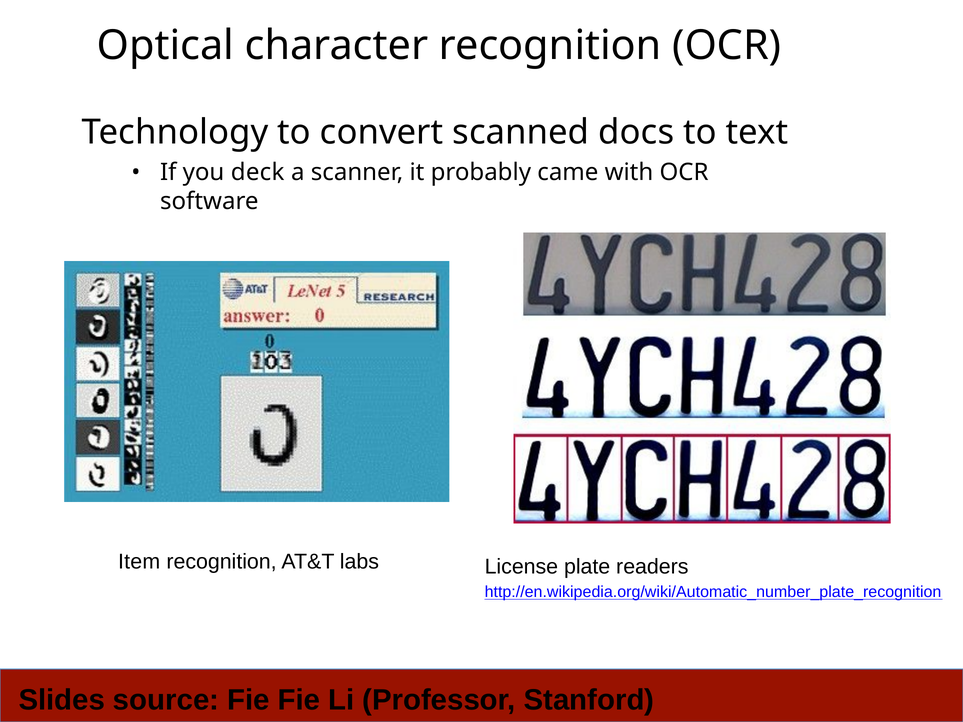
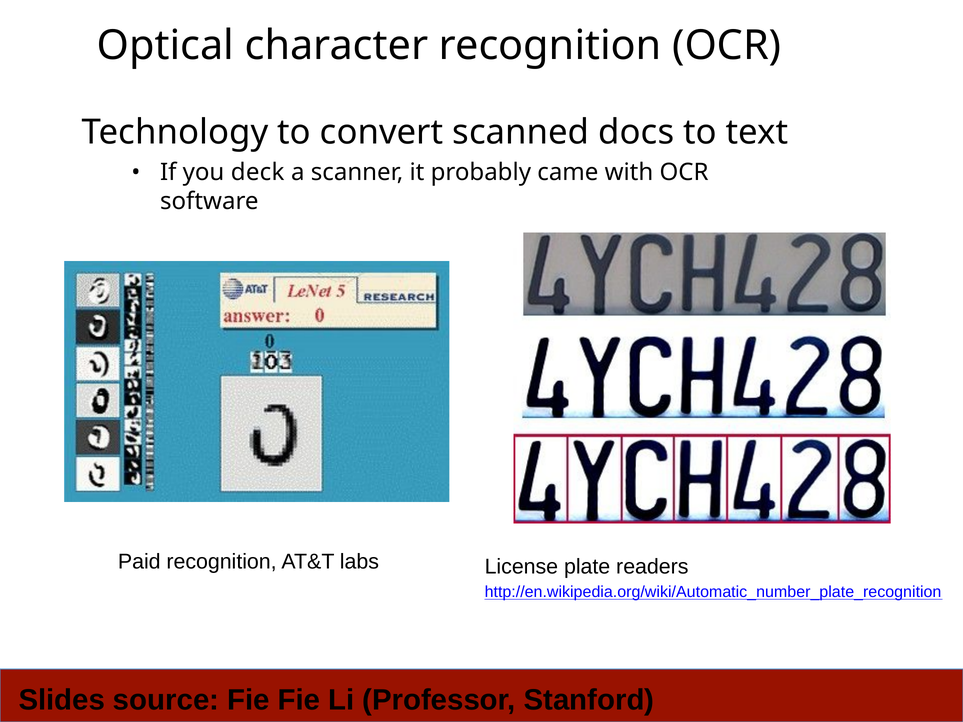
Item: Item -> Paid (139, 562)
